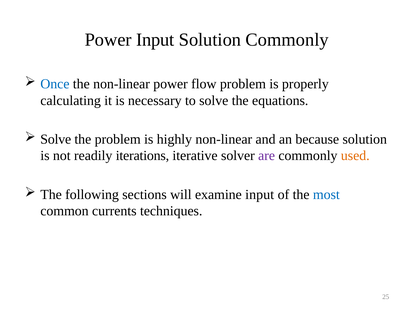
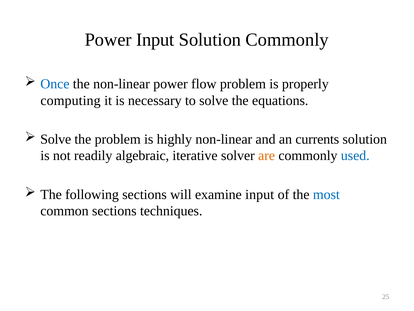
calculating: calculating -> computing (71, 100)
because: because -> currents (317, 139)
iterations: iterations -> algebraic (142, 156)
are colour: purple -> orange (267, 156)
used colour: orange -> blue (355, 156)
common currents: currents -> sections (114, 211)
